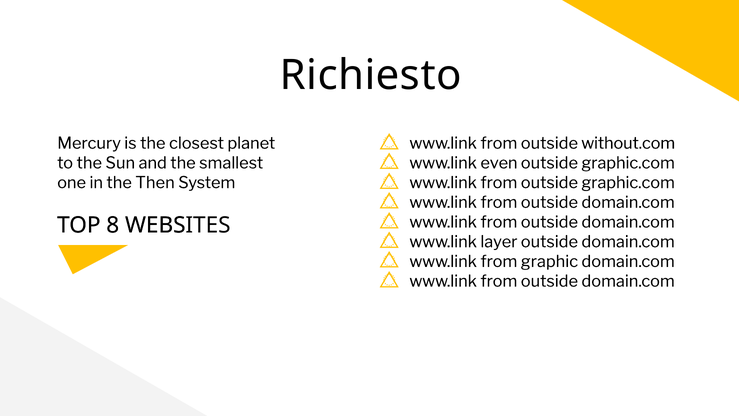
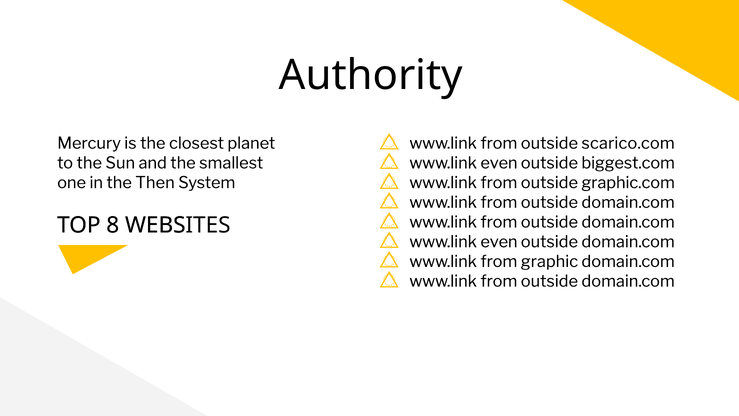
Richiesto: Richiesto -> Authority (371, 75)
without.com: without.com -> scarico.com (628, 143)
graphic.com: graphic.com -> biggest.com (628, 163)
layer: layer -> even (499, 242)
